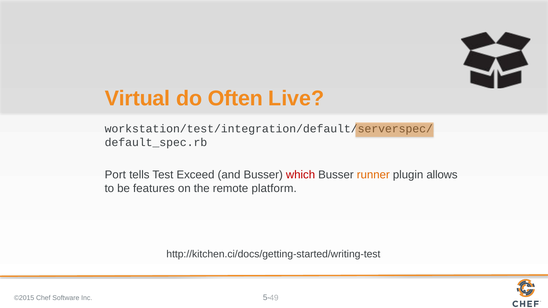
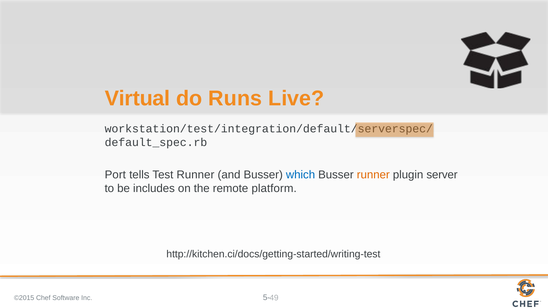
Often: Often -> Runs (235, 99)
Test Exceed: Exceed -> Runner (195, 175)
which colour: red -> blue (301, 175)
allows: allows -> server (442, 175)
features: features -> includes (154, 189)
